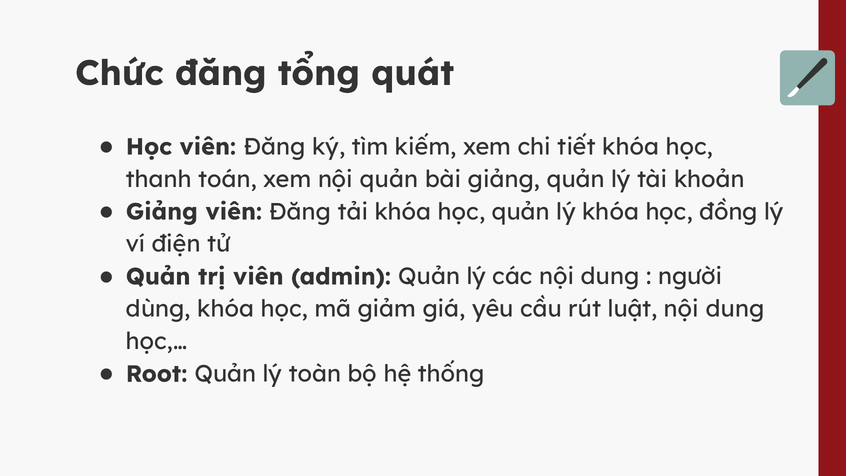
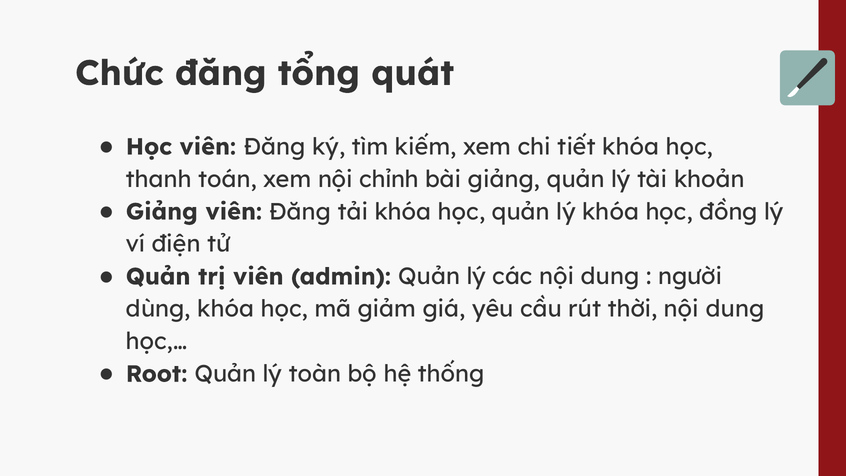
nội quản: quản -> chỉnh (389, 179)
luật: luật -> thời (633, 309)
